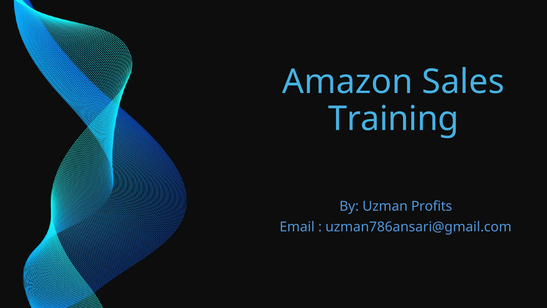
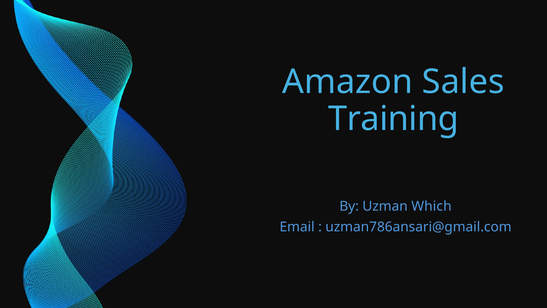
Profits: Profits -> Which (432, 206)
